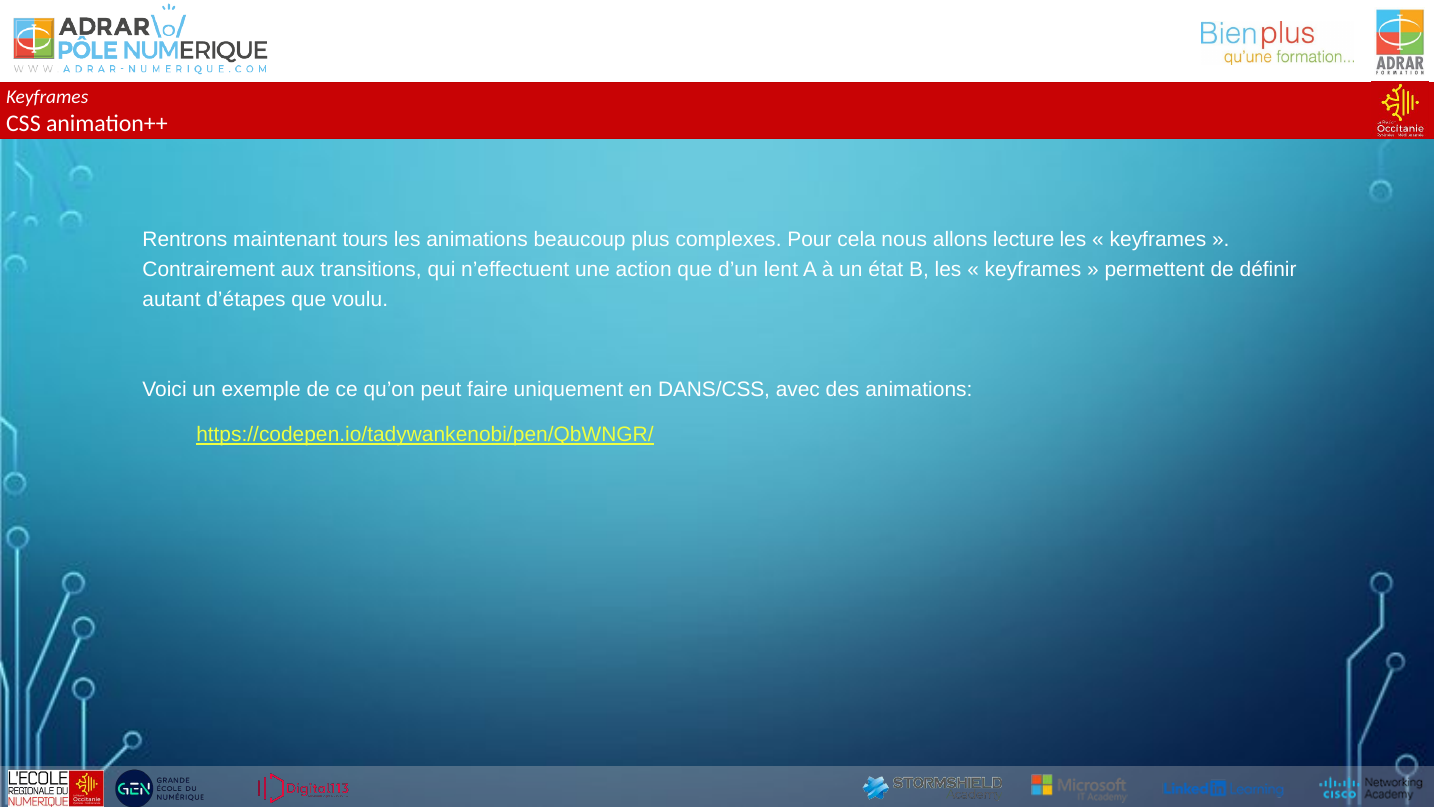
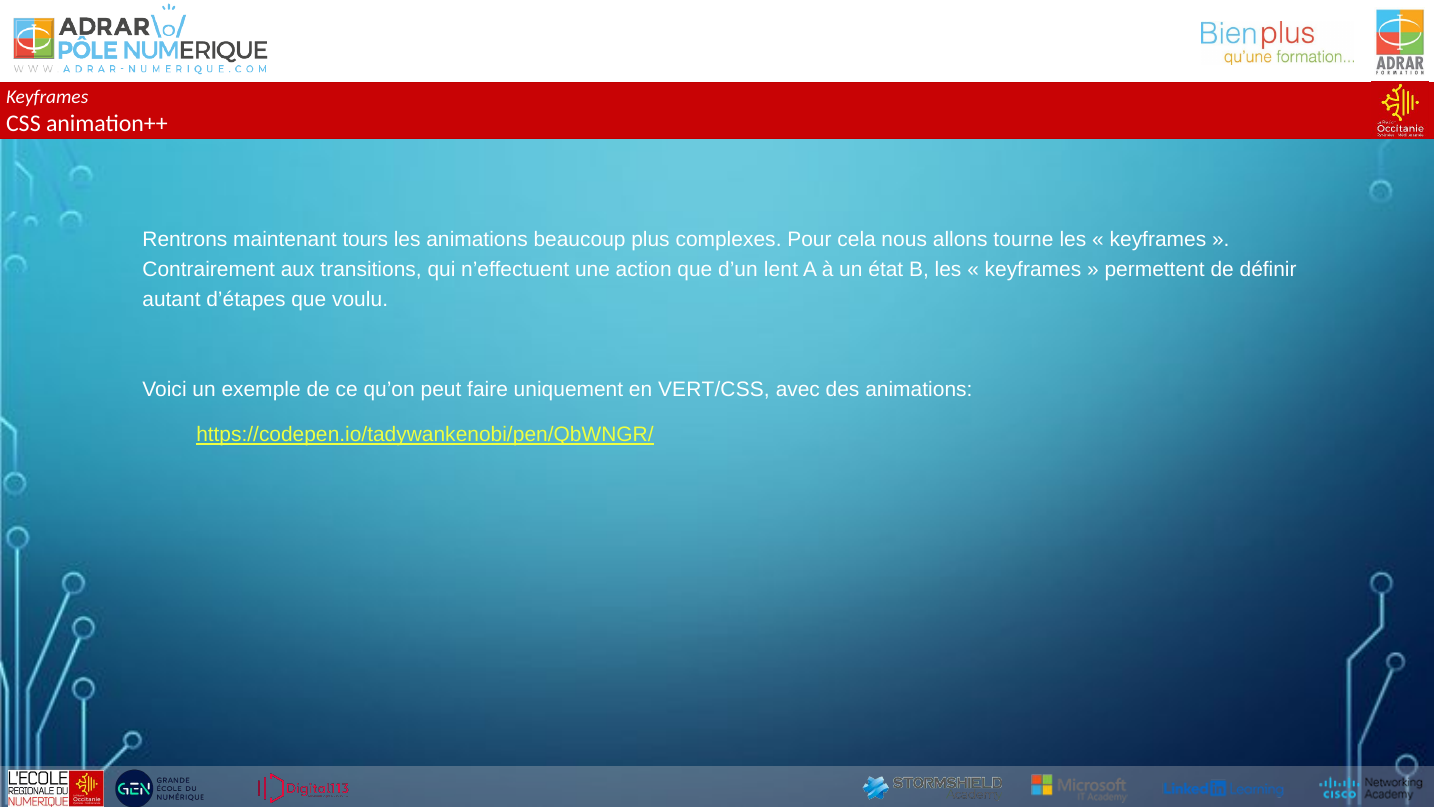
lecture: lecture -> tourne (1023, 239)
DANS/CSS: DANS/CSS -> VERT/CSS (714, 389)
